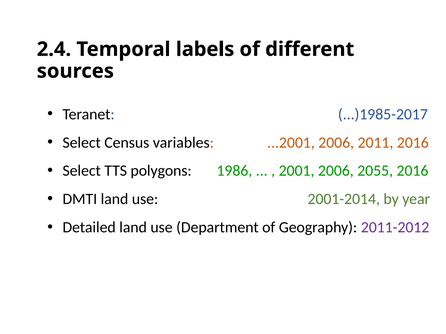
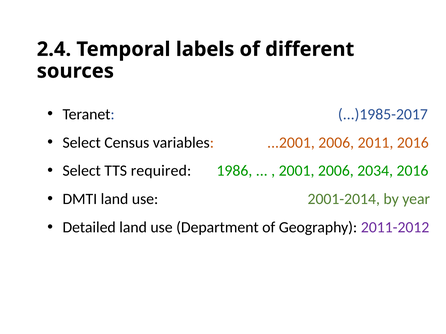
polygons: polygons -> required (161, 171)
2055: 2055 -> 2034 (375, 171)
